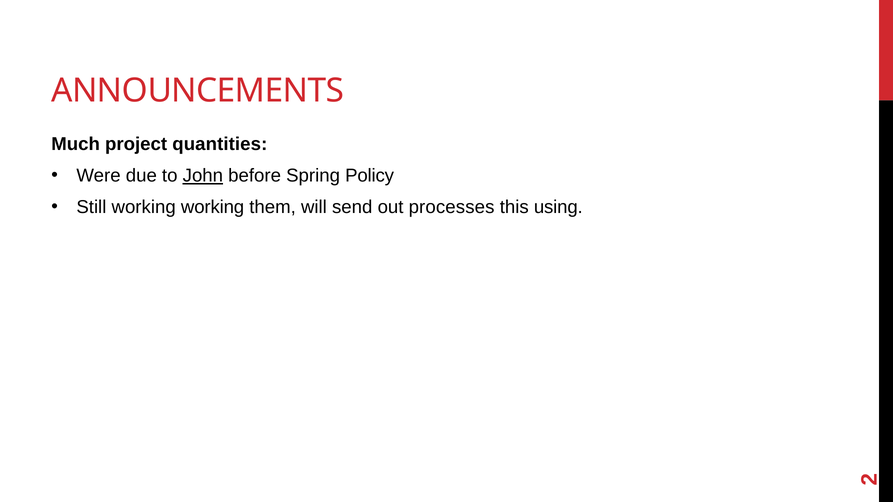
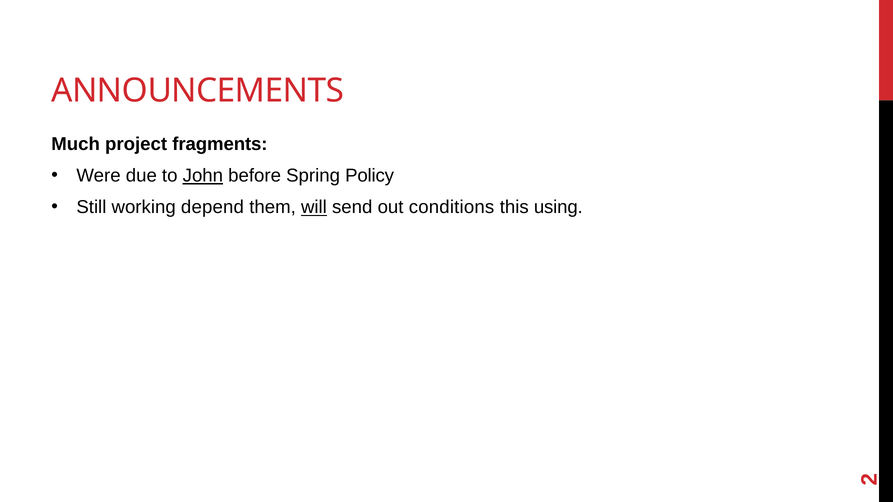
quantities: quantities -> fragments (220, 144)
working working: working -> depend (212, 207)
will underline: none -> present (314, 207)
processes: processes -> conditions (452, 207)
